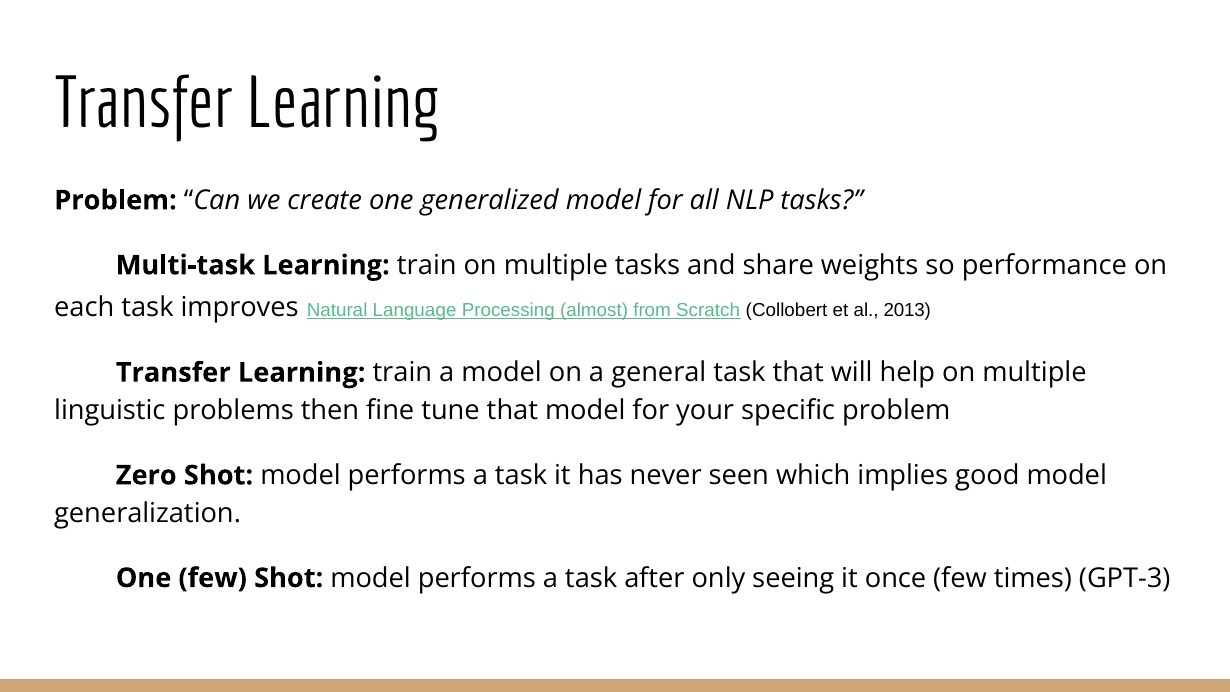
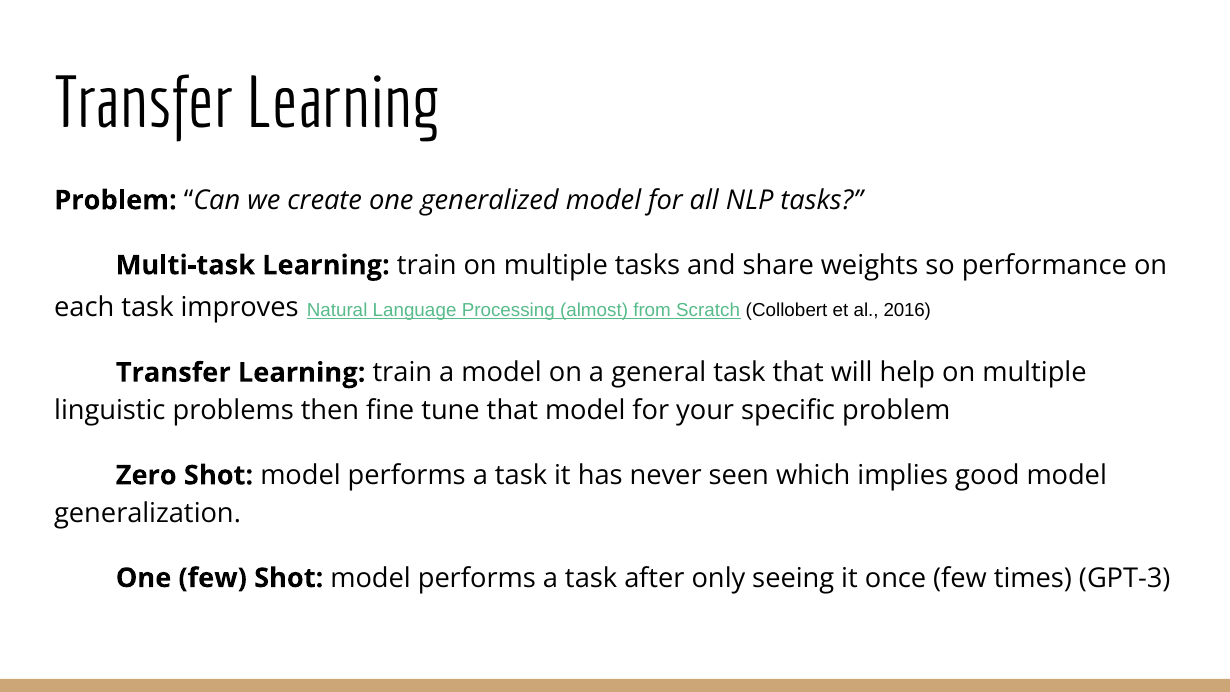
2013: 2013 -> 2016 (907, 310)
